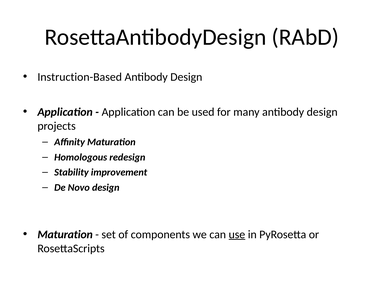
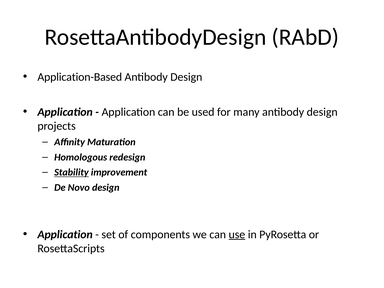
Instruction-Based: Instruction-Based -> Application-Based (80, 77)
Stability underline: none -> present (71, 172)
Maturation: Maturation -> Application (65, 234)
